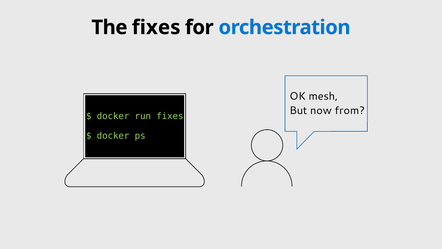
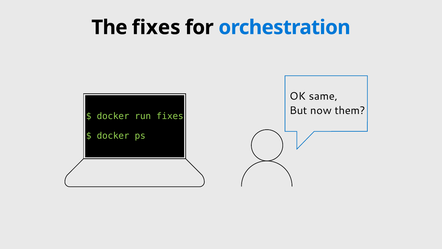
mesh: mesh -> same (323, 96)
from: from -> them (350, 111)
